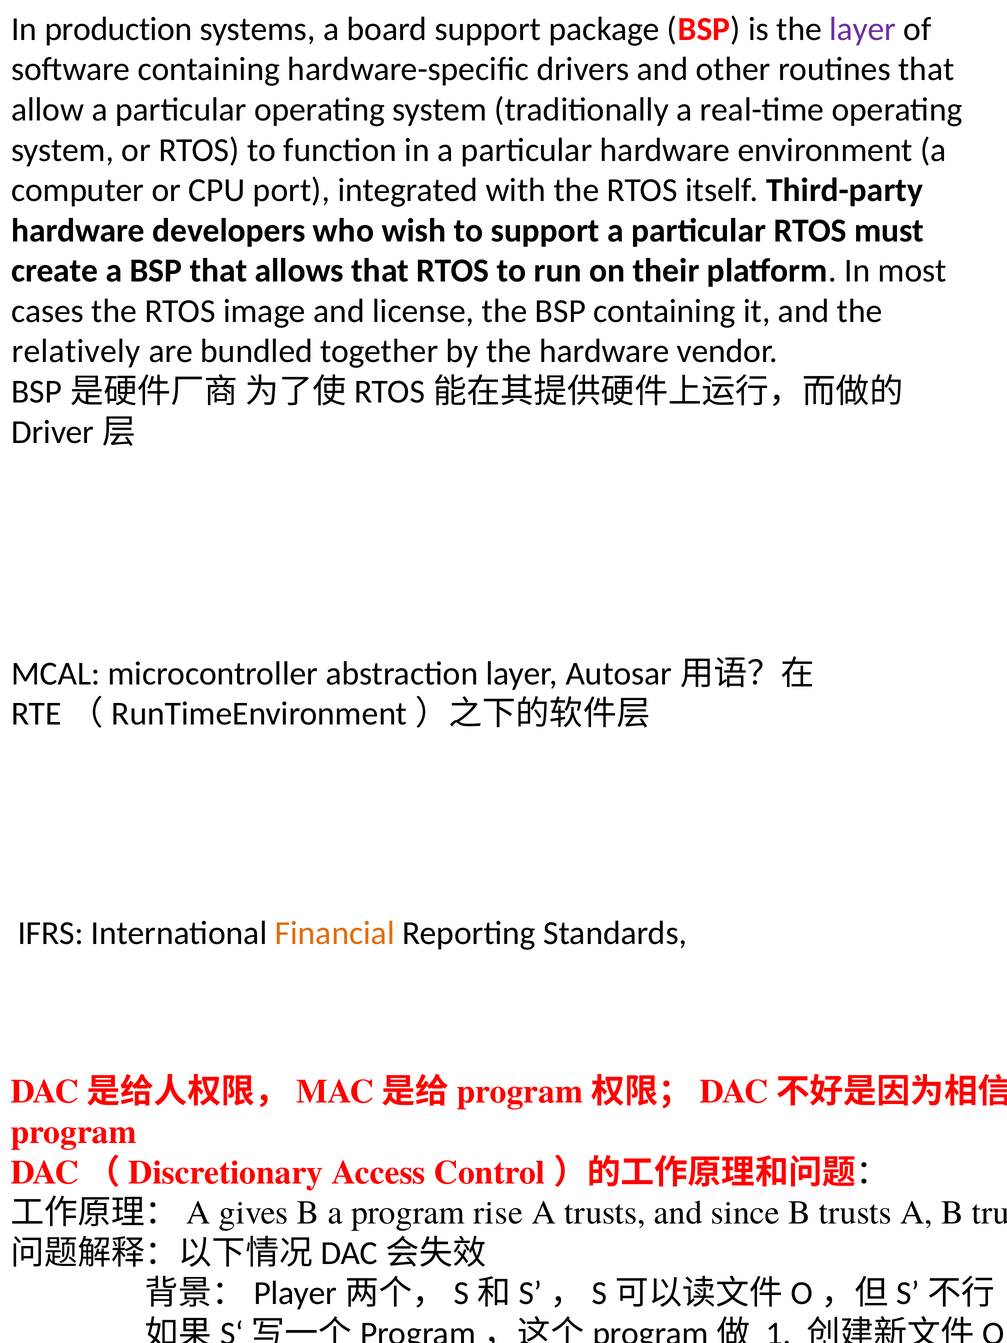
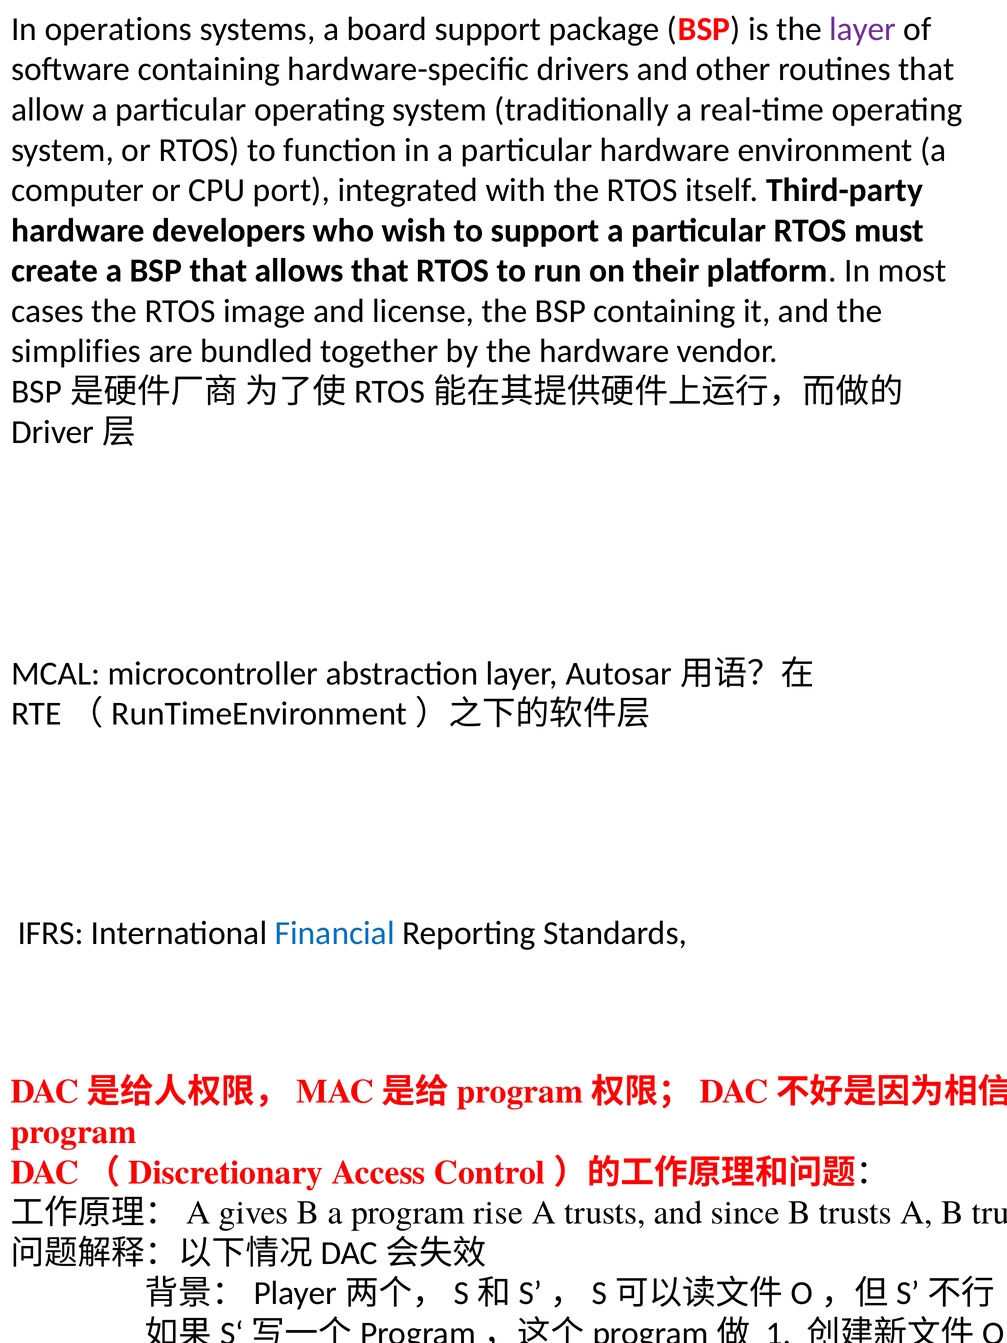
production: production -> operations (118, 29)
relatively: relatively -> simplifies (76, 351)
Financial colour: orange -> blue (335, 933)
